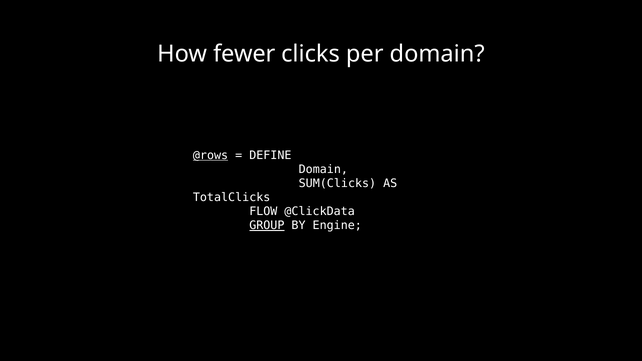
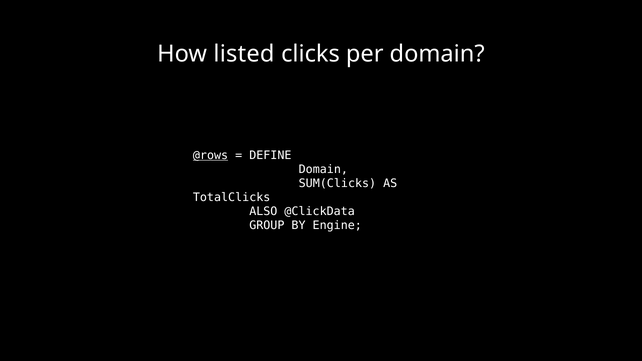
fewer: fewer -> listed (244, 54)
FLOW: FLOW -> ALSO (263, 211)
GROUP underline: present -> none (267, 225)
